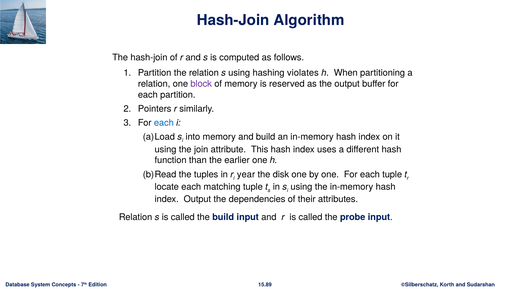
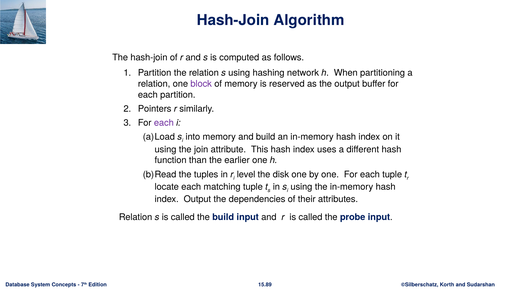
violates: violates -> network (303, 73)
each colour: blue -> purple (164, 123)
year: year -> level (246, 175)
